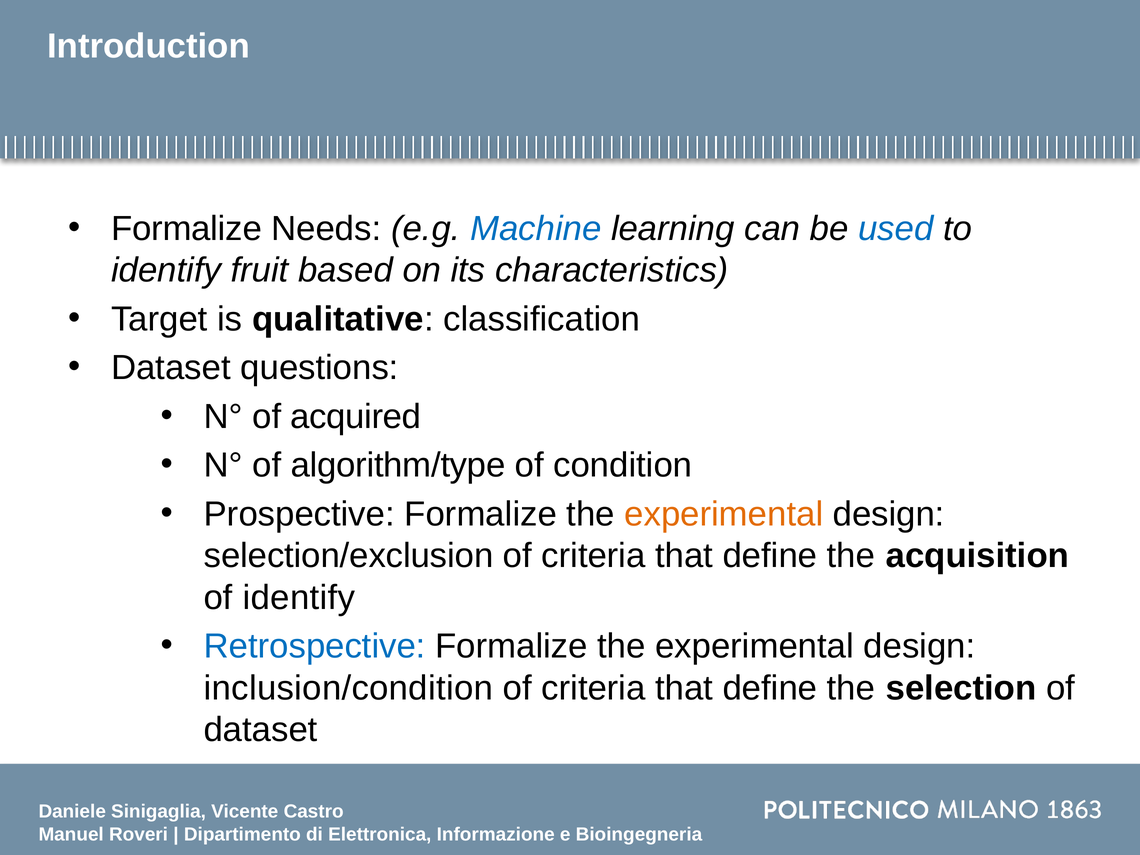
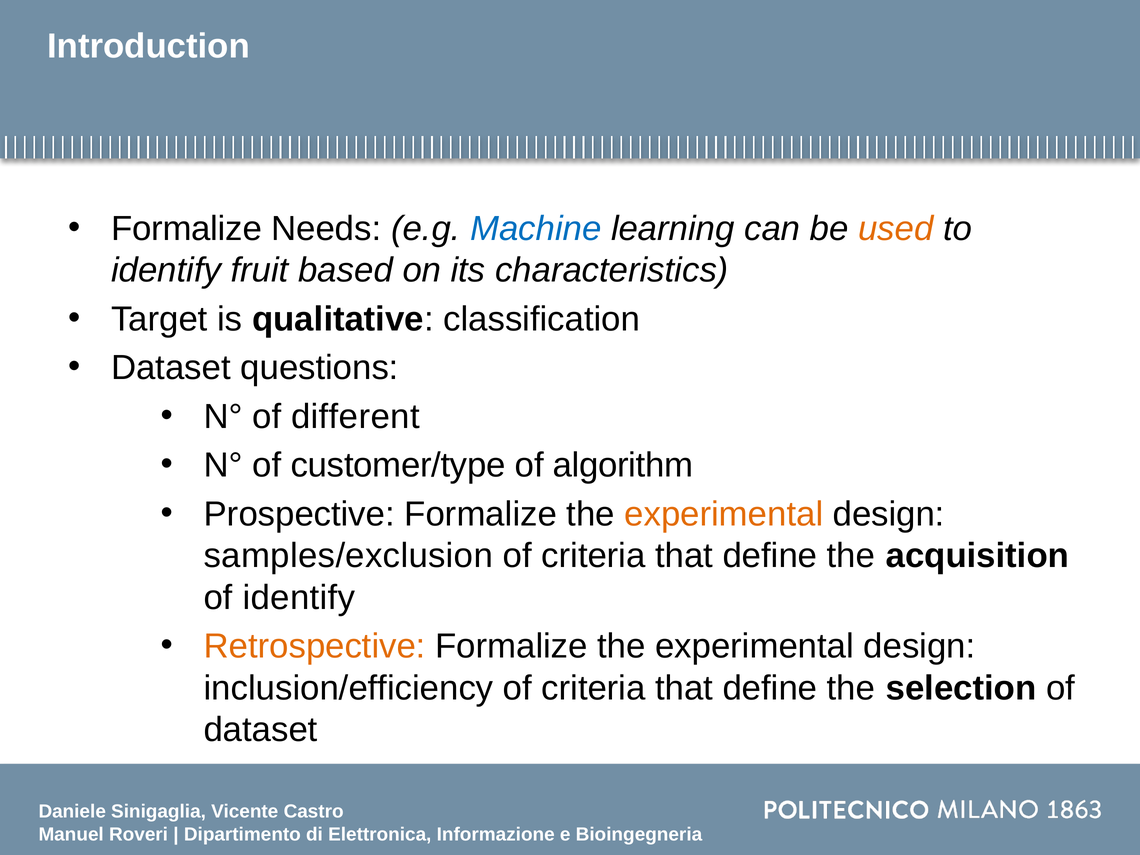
used colour: blue -> orange (896, 229)
acquired: acquired -> different (355, 417)
algorithm/type: algorithm/type -> customer/type (398, 465)
condition: condition -> algorithm (623, 465)
selection/exclusion: selection/exclusion -> samples/exclusion (348, 556)
Retrospective colour: blue -> orange (315, 646)
inclusion/condition: inclusion/condition -> inclusion/efficiency (349, 688)
